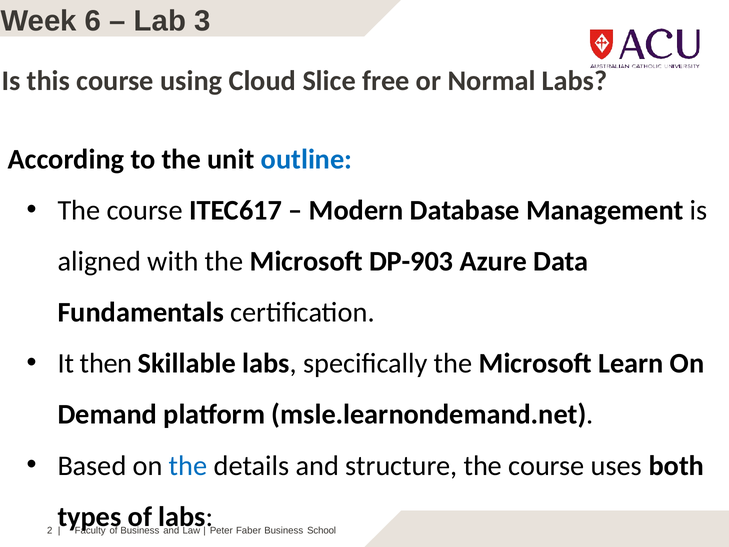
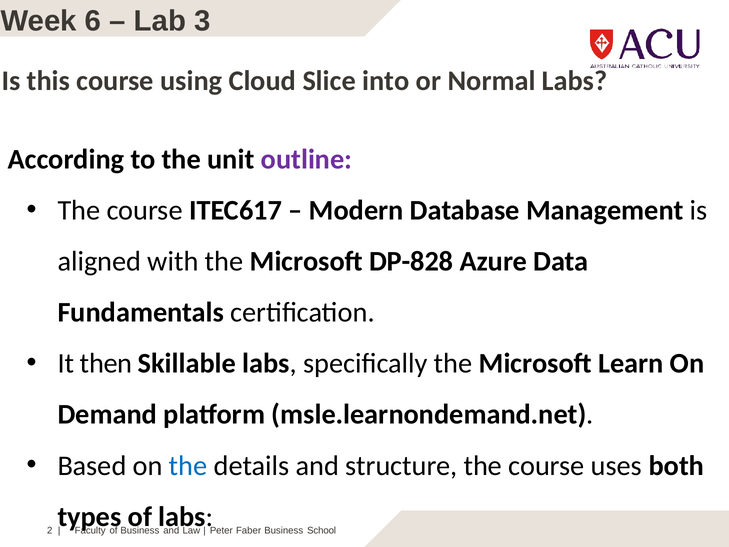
free: free -> into (386, 81)
outline colour: blue -> purple (307, 159)
DP-903: DP-903 -> DP-828 (411, 261)
